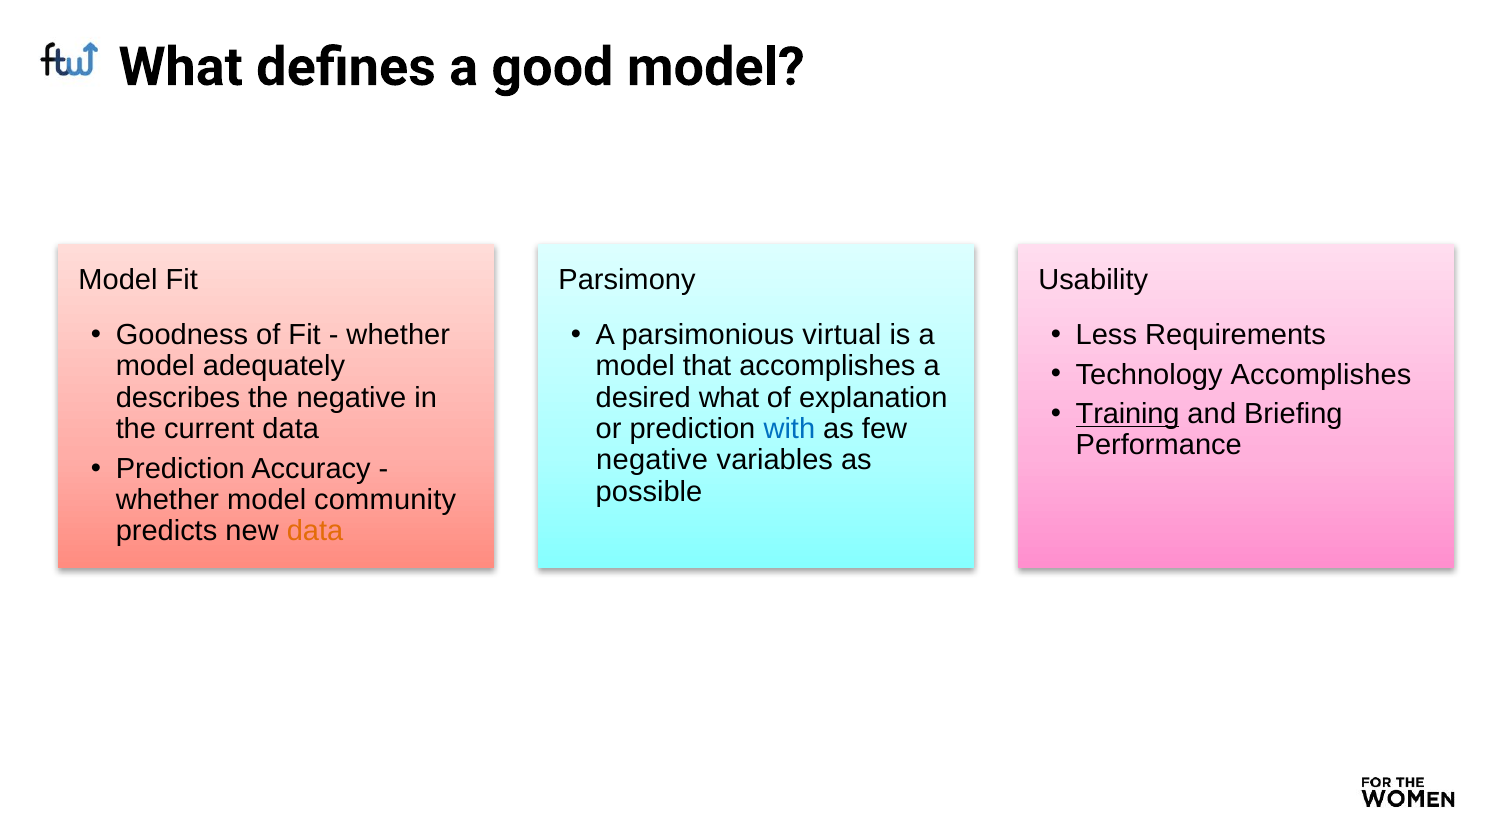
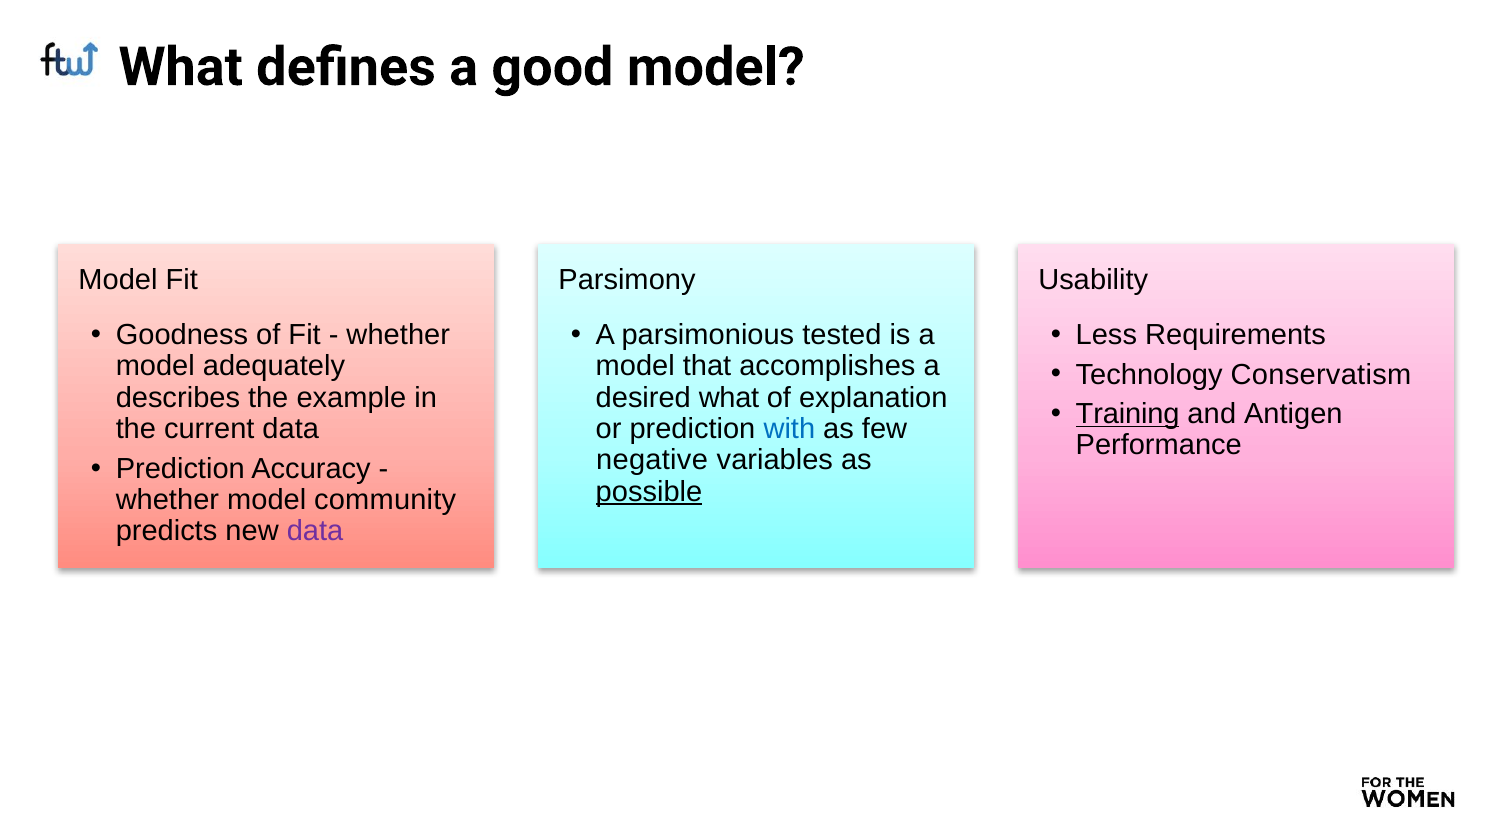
virtual: virtual -> tested (842, 335)
Technology Accomplishes: Accomplishes -> Conservatism (1321, 375)
the negative: negative -> example (351, 398)
Briefing: Briefing -> Antigen (1293, 414)
possible underline: none -> present (649, 492)
data colour: orange -> purple (315, 531)
